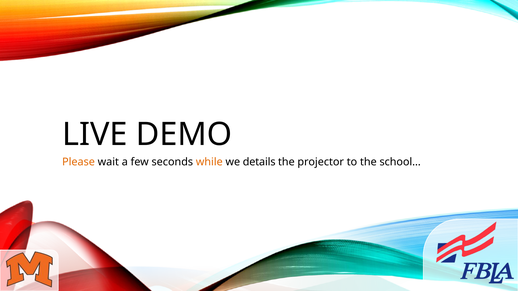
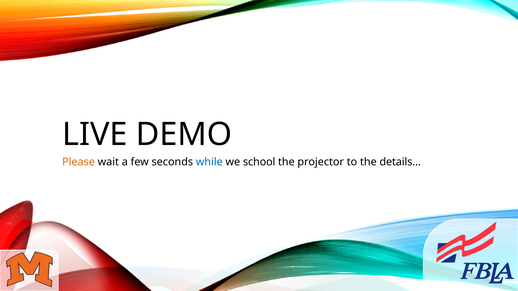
while colour: orange -> blue (209, 162)
details: details -> school (259, 162)
school…: school… -> details… (400, 162)
